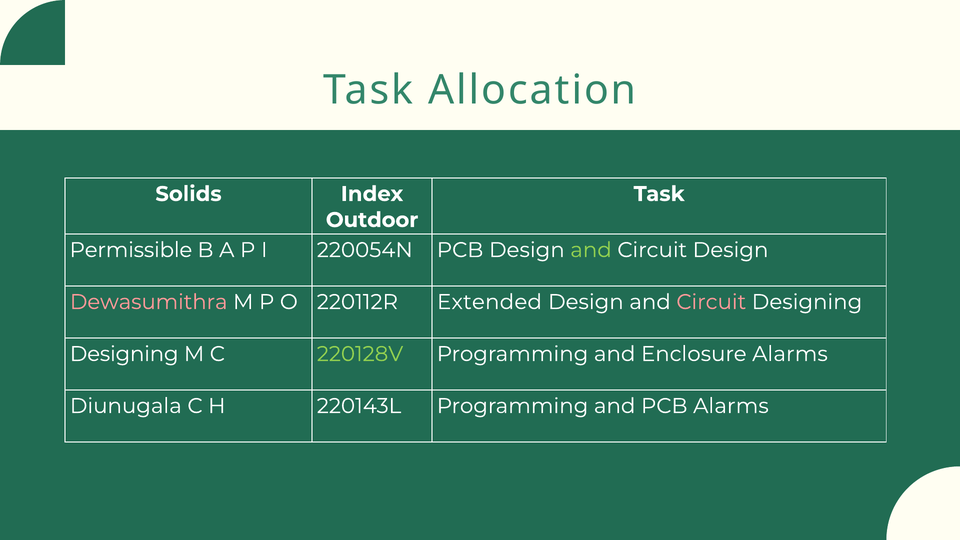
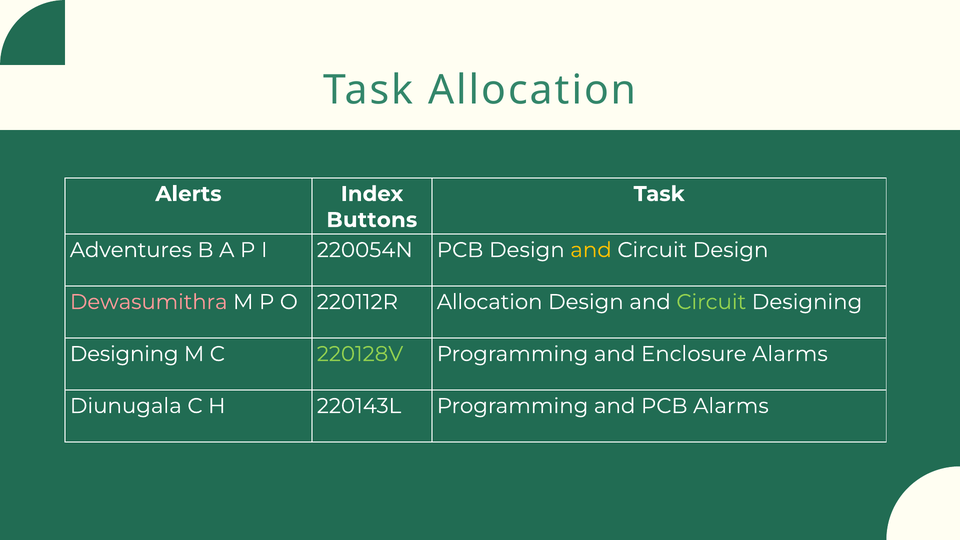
Solids: Solids -> Alerts (188, 194)
Outdoor: Outdoor -> Buttons (372, 220)
Permissible: Permissible -> Adventures (131, 250)
and colour: light green -> yellow (591, 250)
220112R Extended: Extended -> Allocation (490, 302)
Circuit colour: pink -> light green (711, 302)
